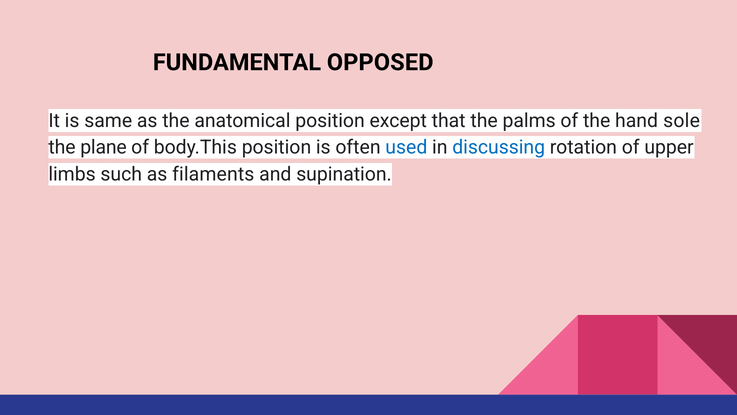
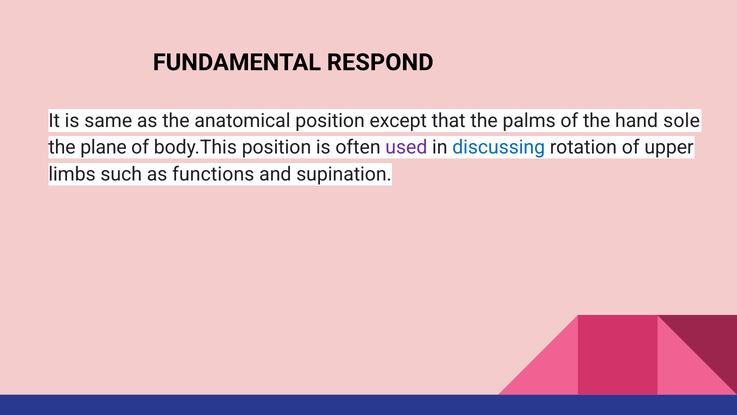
OPPOSED: OPPOSED -> RESPOND (380, 62)
used colour: blue -> purple (406, 147)
filaments: filaments -> functions (213, 174)
